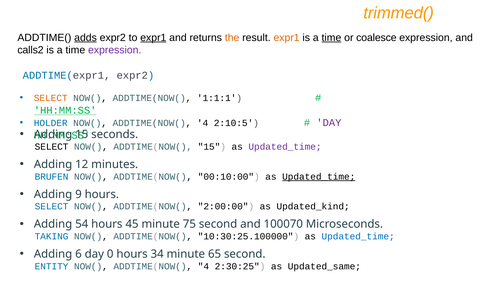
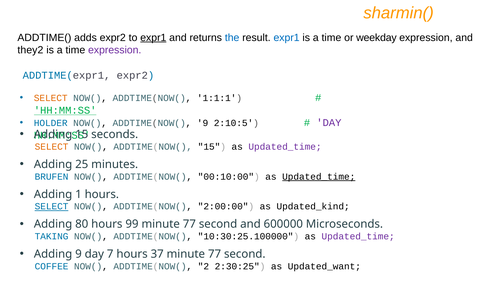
trimmed(: trimmed( -> sharmin( (399, 13)
adds underline: present -> none (86, 38)
the colour: orange -> blue (232, 38)
expr1 colour: orange -> blue (287, 38)
time underline: present -> none (331, 38)
coalesce: coalesce -> weekday (376, 38)
calls2: calls2 -> they2 (30, 50)
4: 4 -> 9 (203, 123)
SELECT colour: black -> orange (52, 147)
12: 12 -> 25 (82, 164)
9: 9 -> 1 (78, 194)
SELECT underline: none -> present (52, 207)
54: 54 -> 80 (82, 224)
45: 45 -> 99 (132, 224)
75: 75 -> 77 (189, 224)
100070: 100070 -> 600000 (283, 224)
Updated_time colour: blue -> purple (358, 237)
Adding 6: 6 -> 9 (78, 254)
0: 0 -> 7 (110, 254)
34: 34 -> 37 (157, 254)
65: 65 -> 77 (215, 254)
ENTITY: ENTITY -> COFFEE (52, 267)
4: 4 -> 2 (203, 267)
Updated_same: Updated_same -> Updated_want (324, 267)
